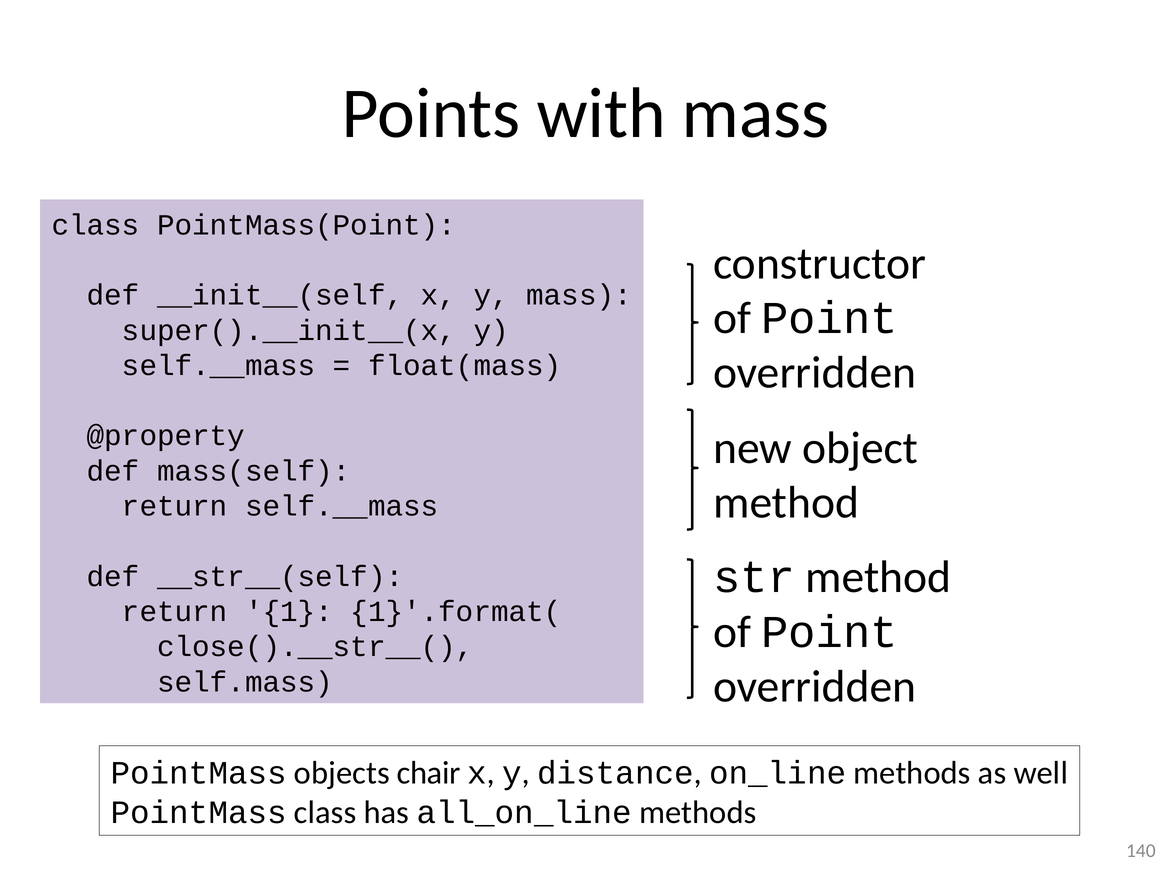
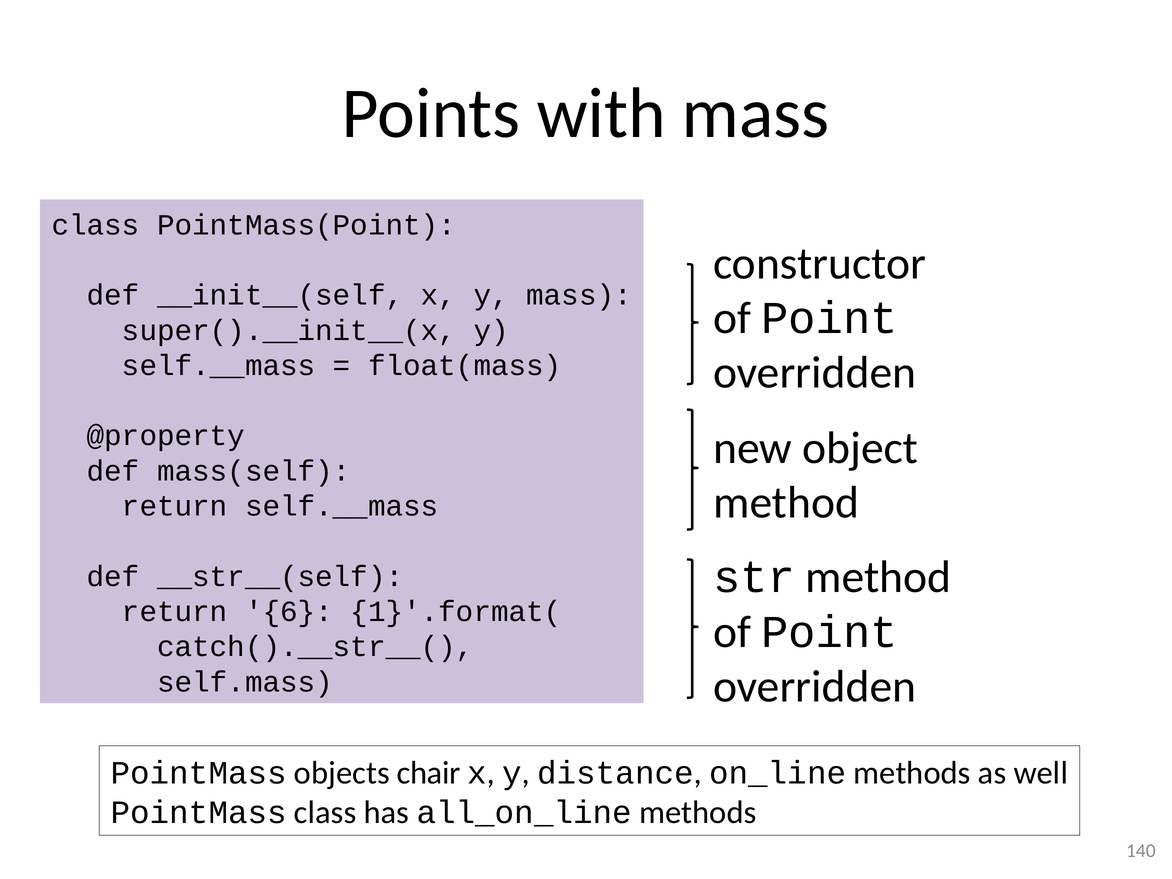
1: 1 -> 6 (289, 612)
close().__str__(: close().__str__( -> catch().__str__( (315, 647)
